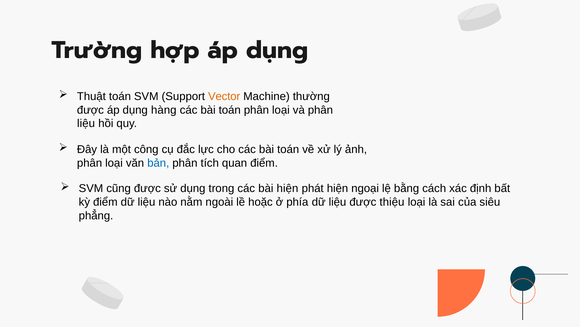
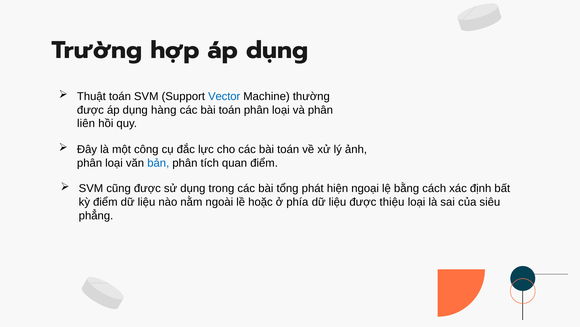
Vector colour: orange -> blue (224, 96)
liệu: liệu -> liên (86, 123)
bài hiện: hiện -> tổng (288, 188)
